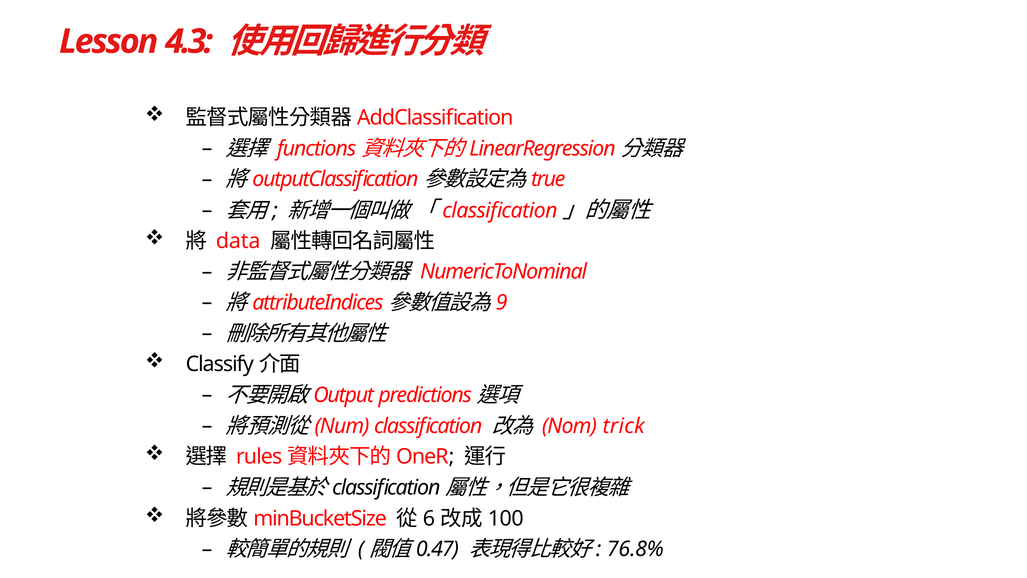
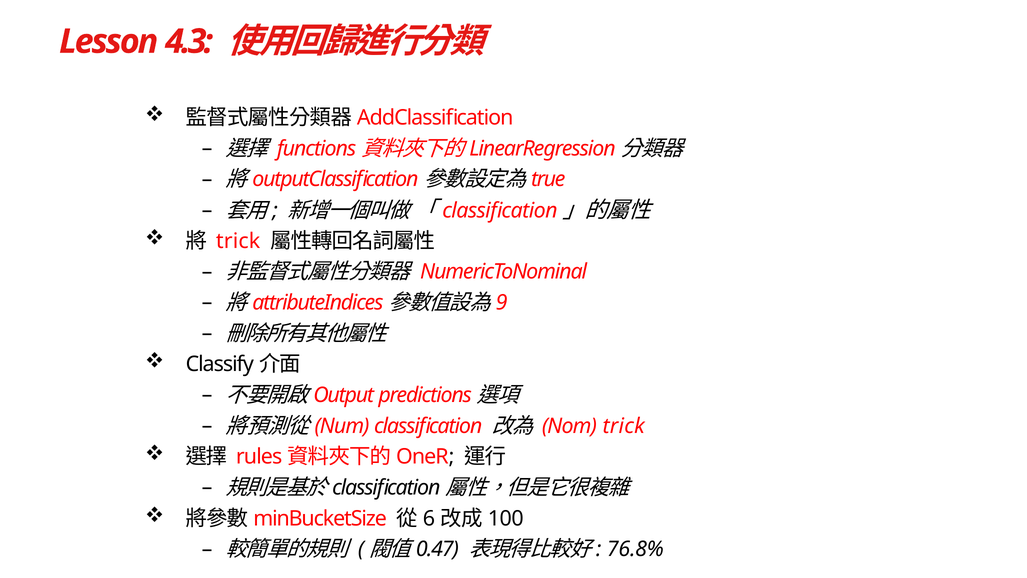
data: data -> trick (238, 241)
